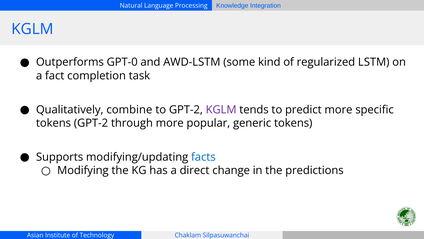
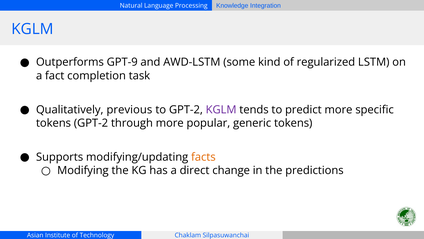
GPT-0: GPT-0 -> GPT-9 (122, 62)
combine: combine -> previous (129, 109)
facts colour: blue -> orange (203, 157)
